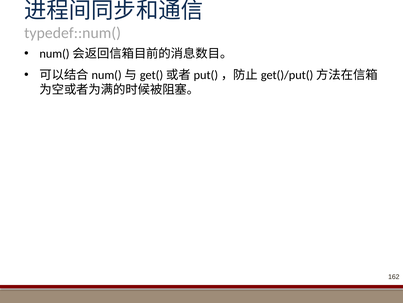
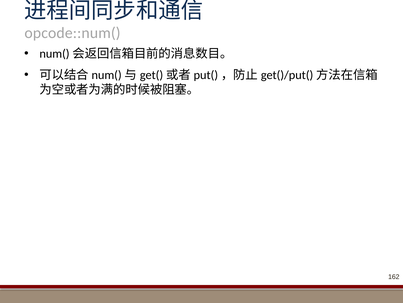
typedef::num(: typedef::num( -> opcode::num( (73, 33)
